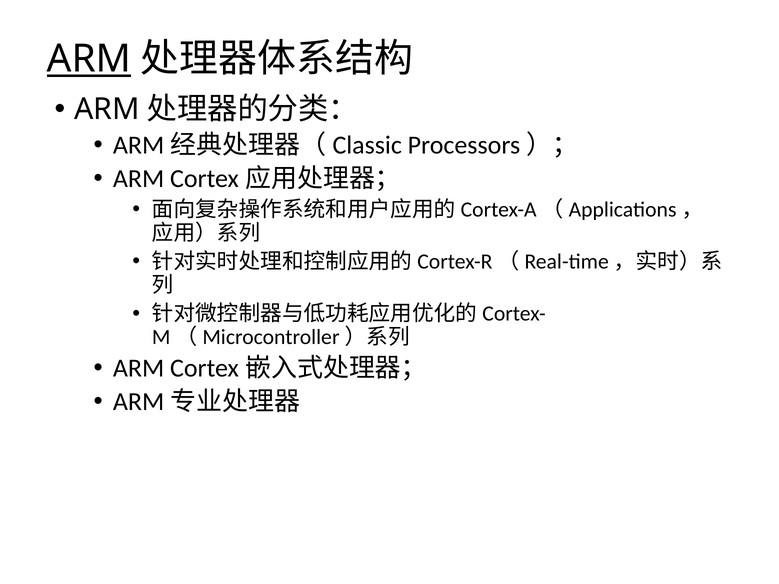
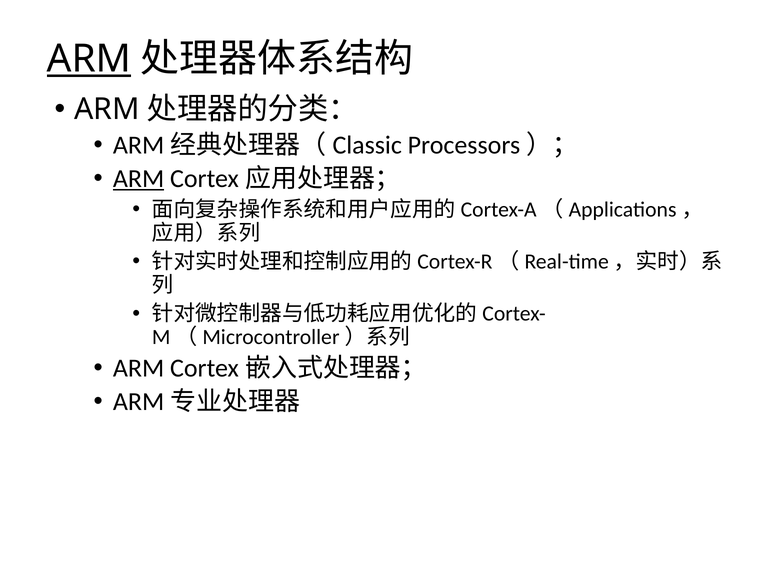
ARM underline: none -> present (139, 179)
